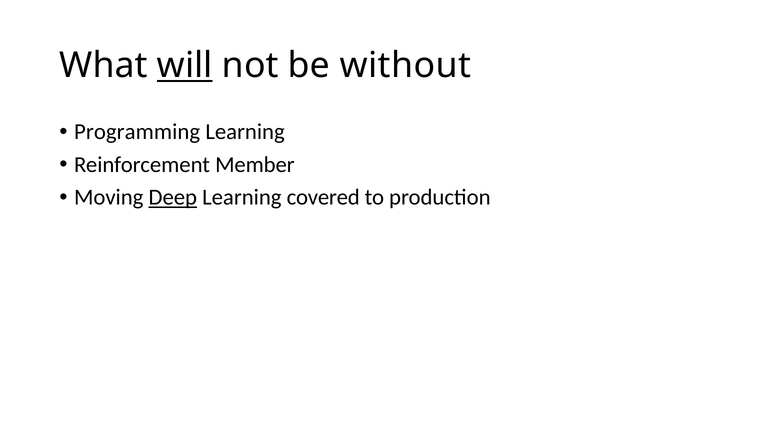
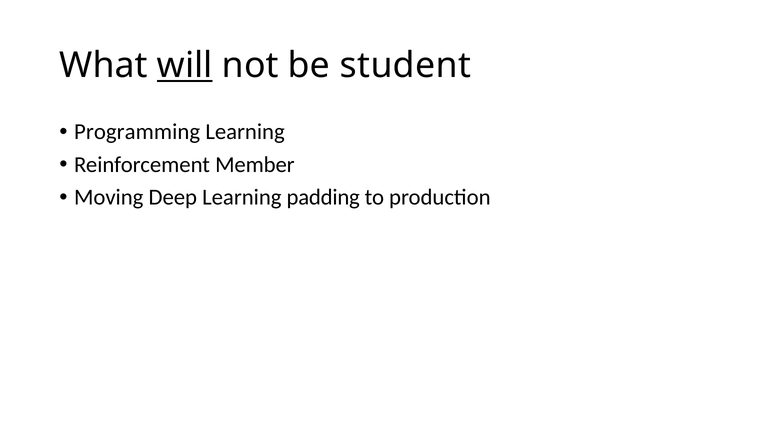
without: without -> student (405, 66)
Deep underline: present -> none (173, 197)
covered: covered -> padding (323, 197)
